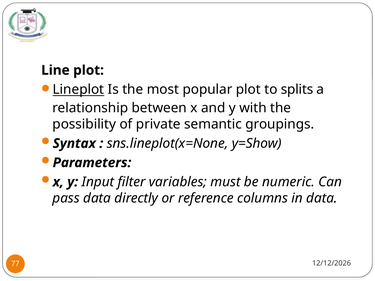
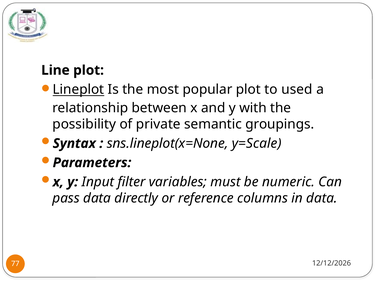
splits: splits -> used (297, 90)
y=Show: y=Show -> y=Scale (257, 144)
